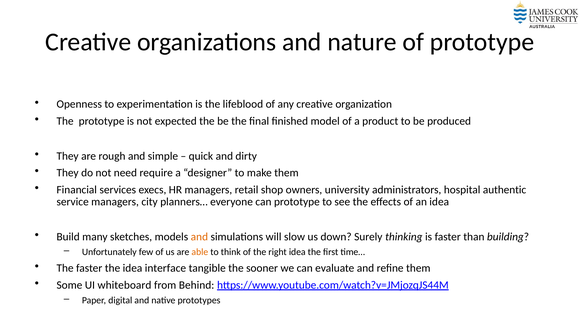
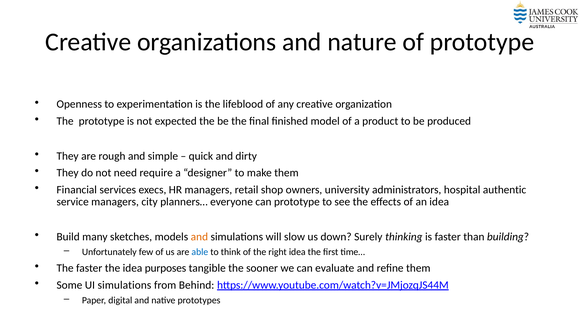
able colour: orange -> blue (200, 252)
interface: interface -> purposes (166, 268)
UI whiteboard: whiteboard -> simulations (124, 285)
